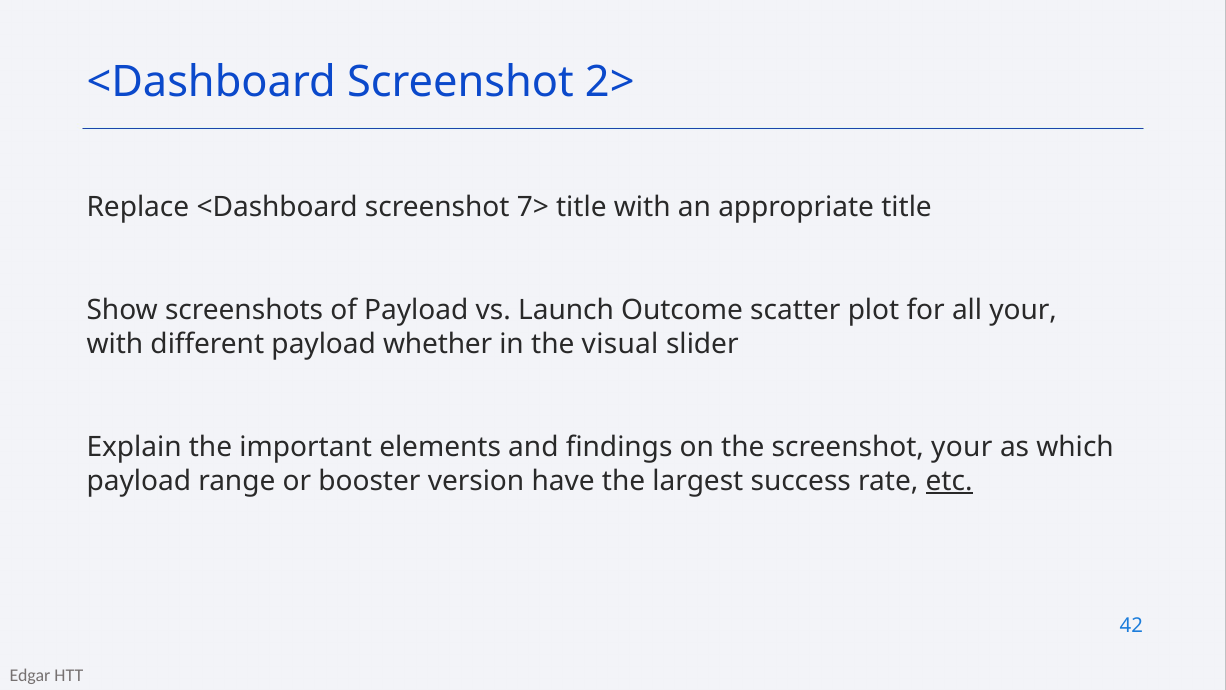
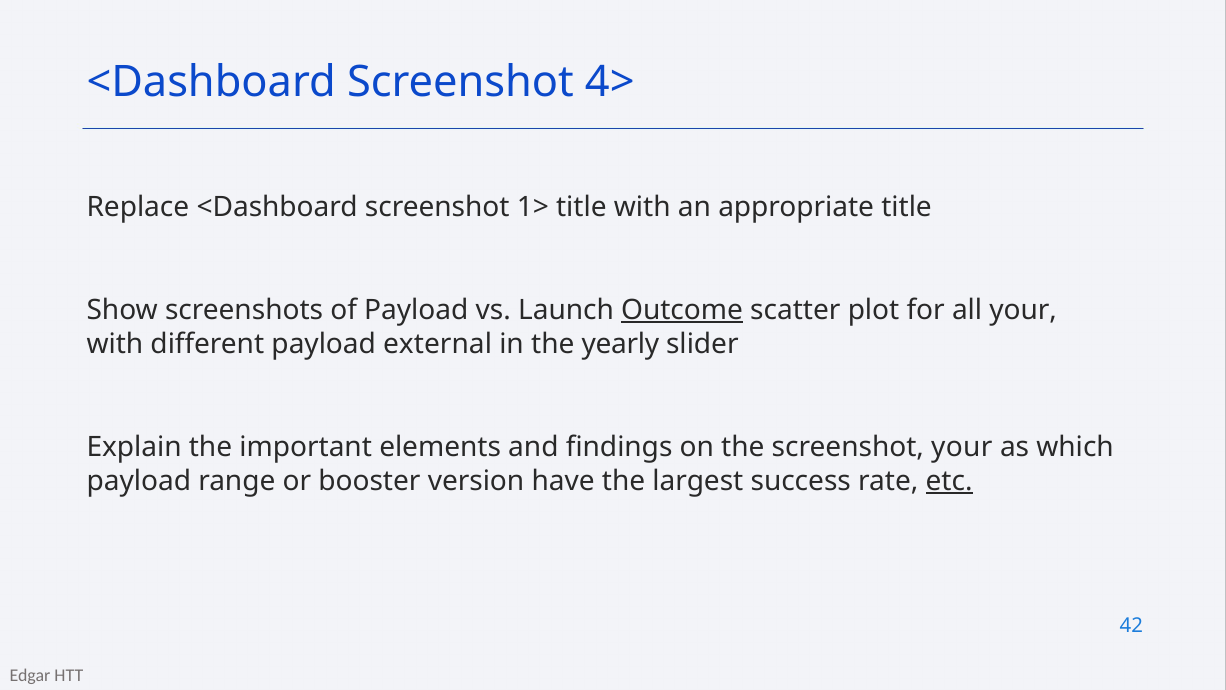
2>: 2> -> 4> (610, 82)
7>: 7> -> 1> (533, 207)
Outcome underline: none -> present (682, 310)
whether: whether -> external (438, 344)
visual: visual -> yearly (620, 344)
